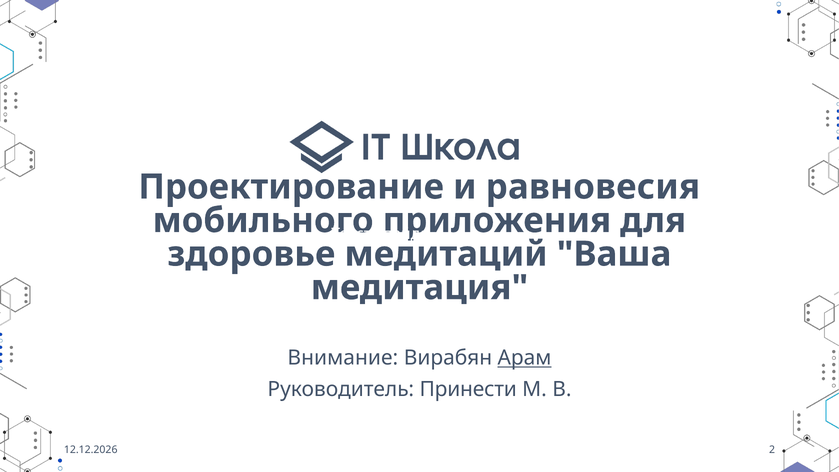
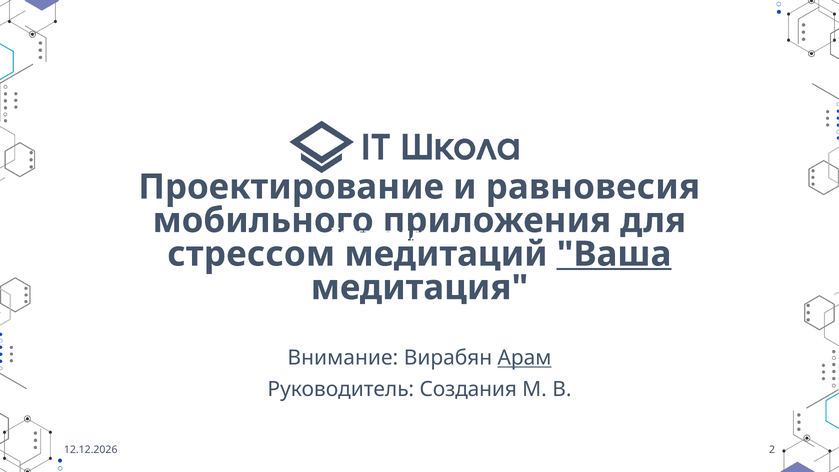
здоровье: здоровье -> стрессом (251, 254)
Ваша underline: none -> present (614, 254)
Принести: Принести -> Создания (468, 389)
